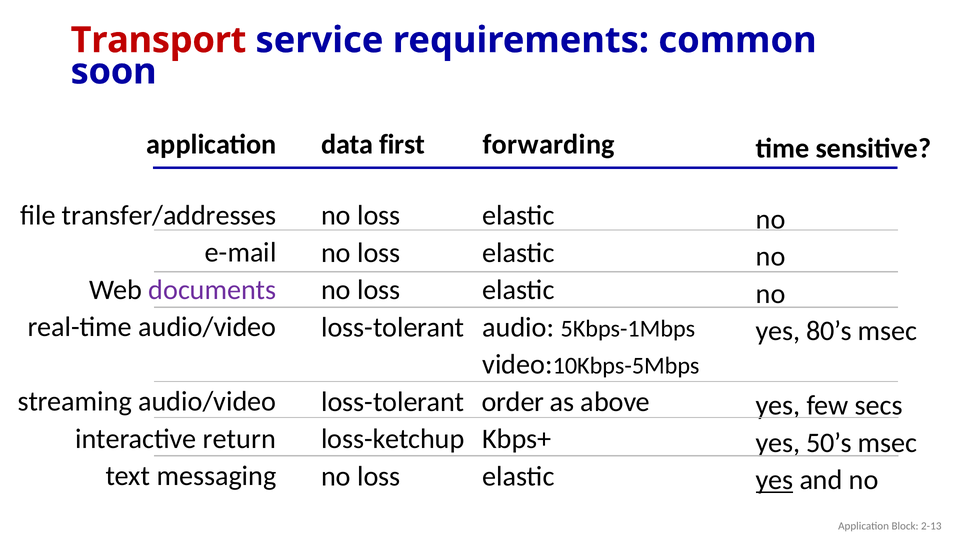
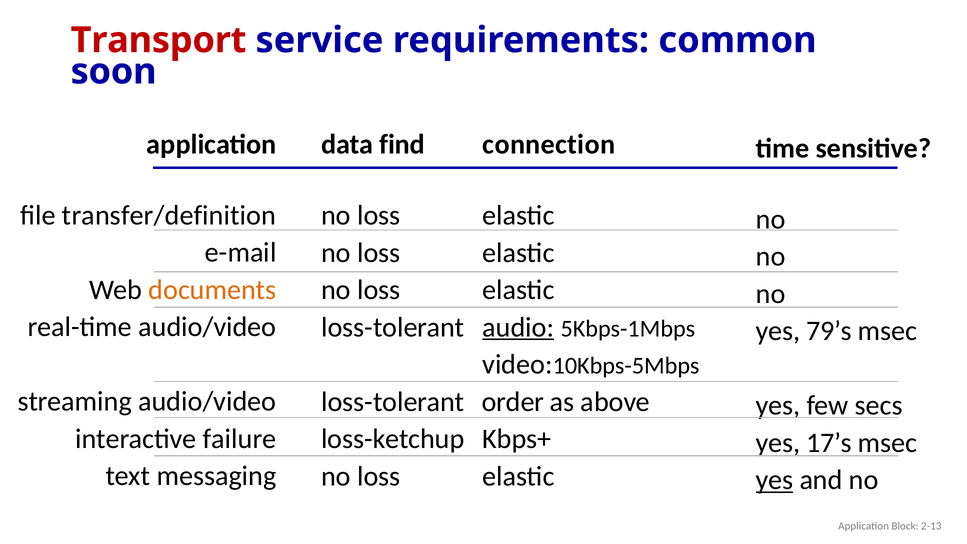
forwarding: forwarding -> connection (549, 144)
first: first -> find (402, 145)
transfer/addresses: transfer/addresses -> transfer/definition (169, 215)
documents colour: purple -> orange (212, 290)
audio underline: none -> present (518, 327)
80’s: 80’s -> 79’s (829, 331)
return: return -> failure (240, 439)
50’s: 50’s -> 17’s (829, 443)
